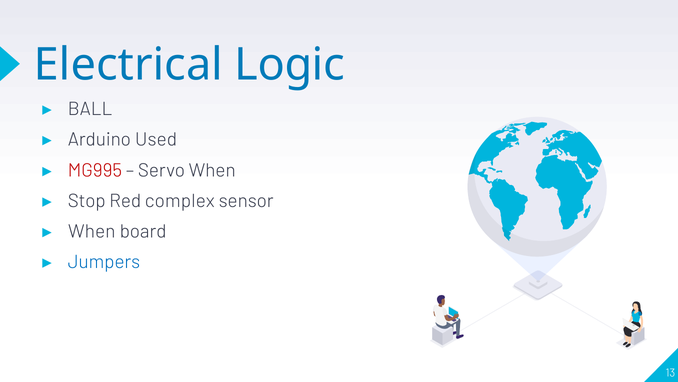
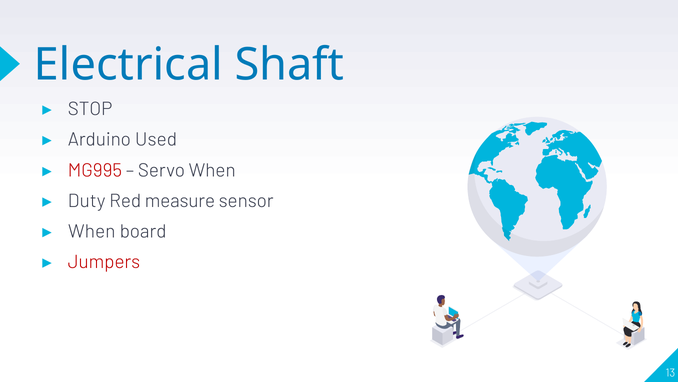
Logic: Logic -> Shaft (289, 65)
BALL: BALL -> STOP (90, 109)
Stop: Stop -> Duty (87, 201)
complex: complex -> measure (180, 201)
Jumpers colour: blue -> red (104, 262)
